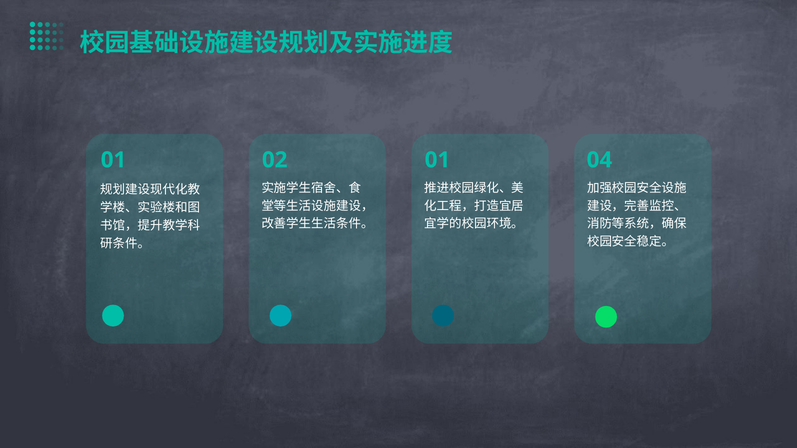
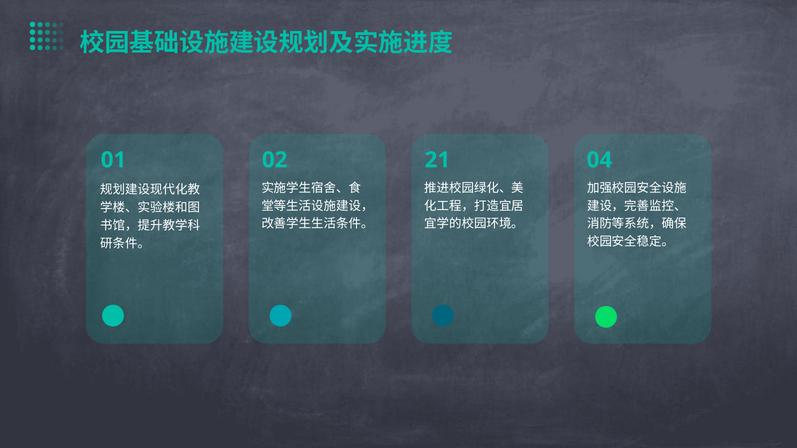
02 01: 01 -> 21 (437, 160)
